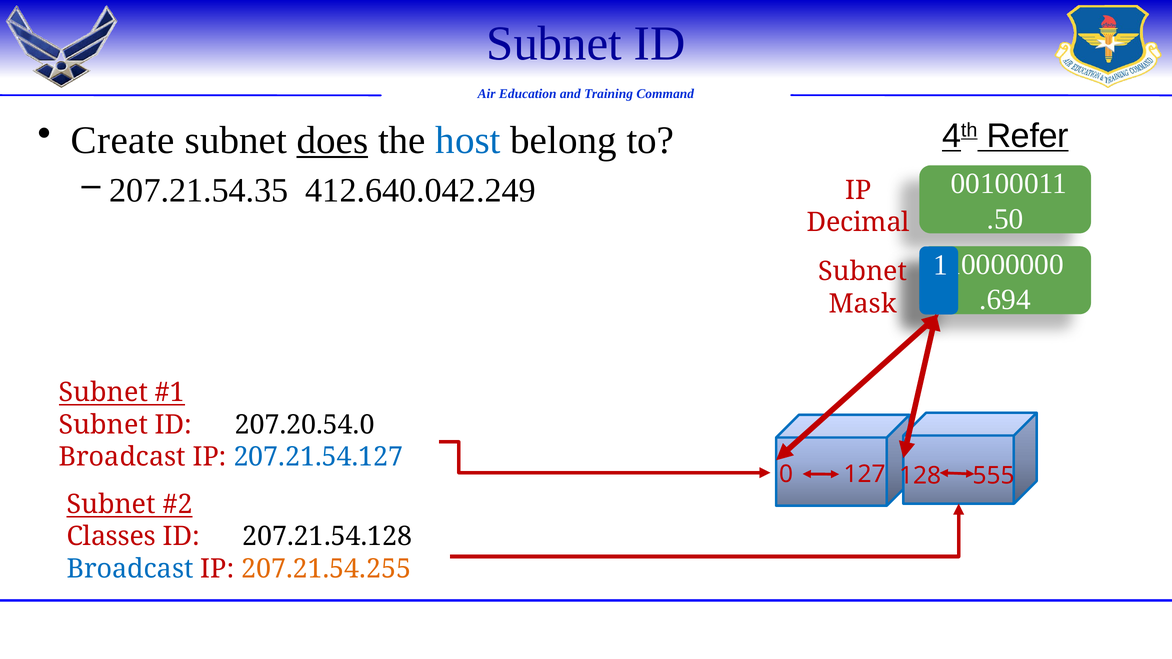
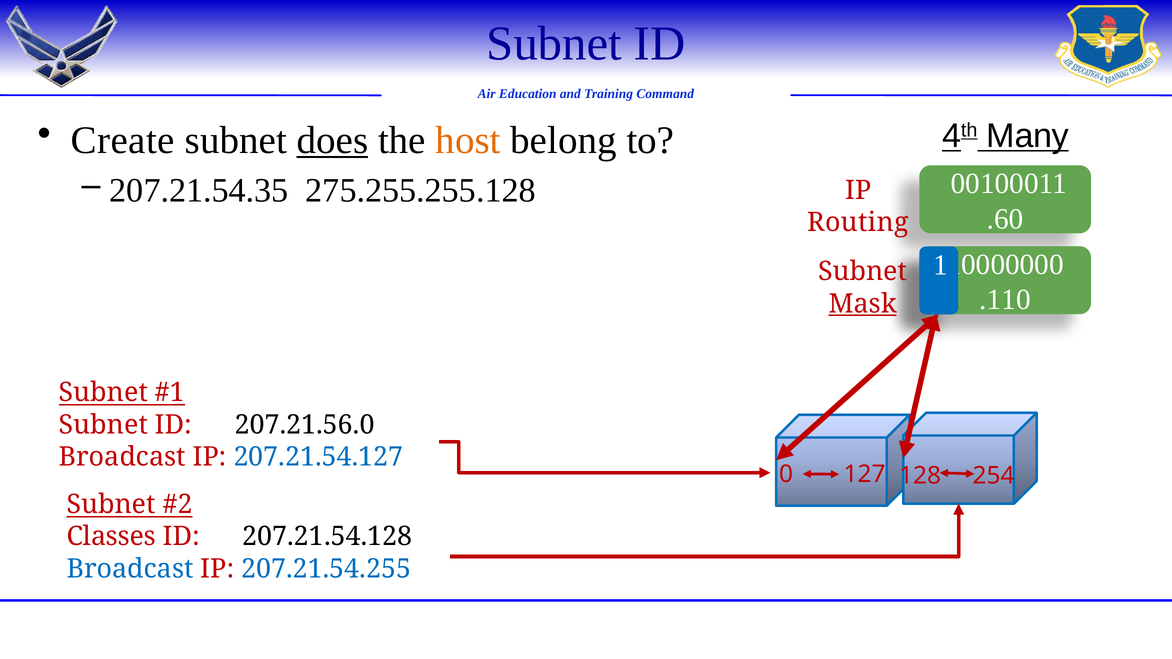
host colour: blue -> orange (468, 140)
Refer: Refer -> Many (1028, 136)
412.640.042.249: 412.640.042.249 -> 275.255.255.128 (421, 191)
.50: .50 -> .60 (1005, 219)
Decimal: Decimal -> Routing (858, 223)
.694: .694 -> .110 (1005, 300)
Mask underline: none -> present (863, 304)
207.20.54.0: 207.20.54.0 -> 207.21.56.0 (305, 425)
555: 555 -> 254 (994, 476)
207.21.54.255 colour: orange -> blue (326, 569)
